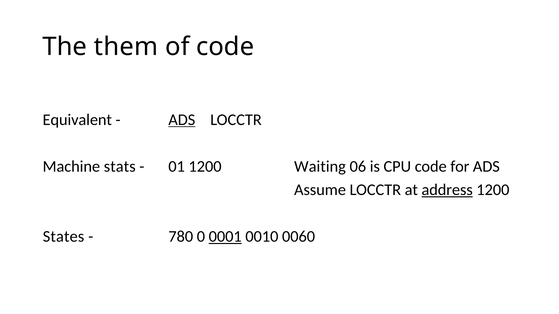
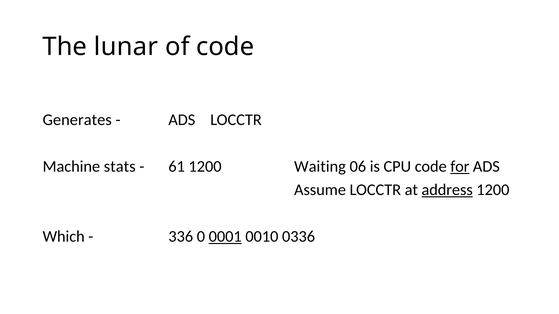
them: them -> lunar (126, 47)
Equivalent: Equivalent -> Generates (77, 120)
ADS underline: present -> none (182, 120)
01: 01 -> 61 (177, 167)
for underline: none -> present (460, 167)
States: States -> Which (64, 237)
780: 780 -> 336 (181, 237)
0060: 0060 -> 0336 (299, 237)
